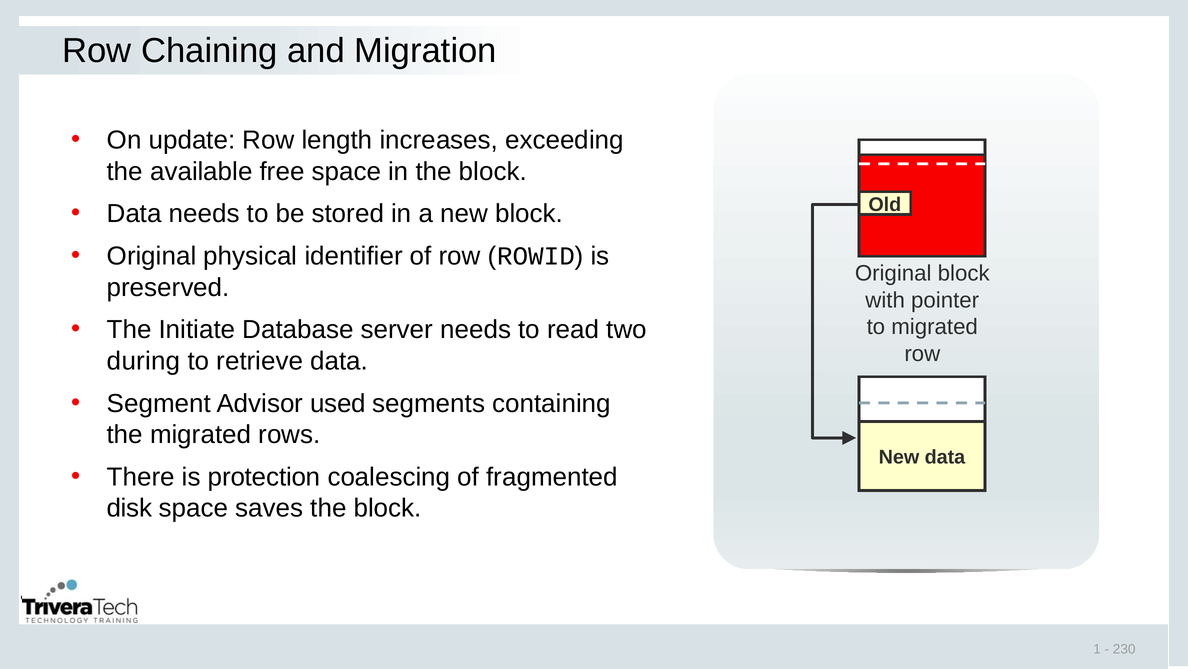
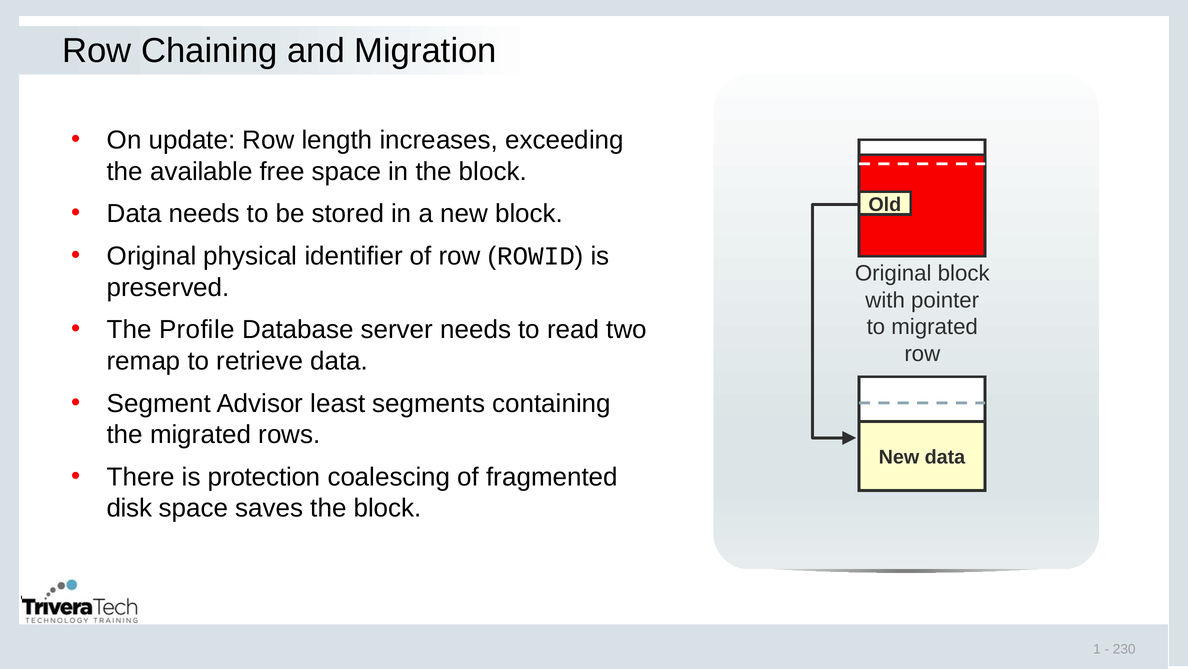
Initiate: Initiate -> Profile (197, 330)
during: during -> remap (144, 361)
used: used -> least (338, 403)
